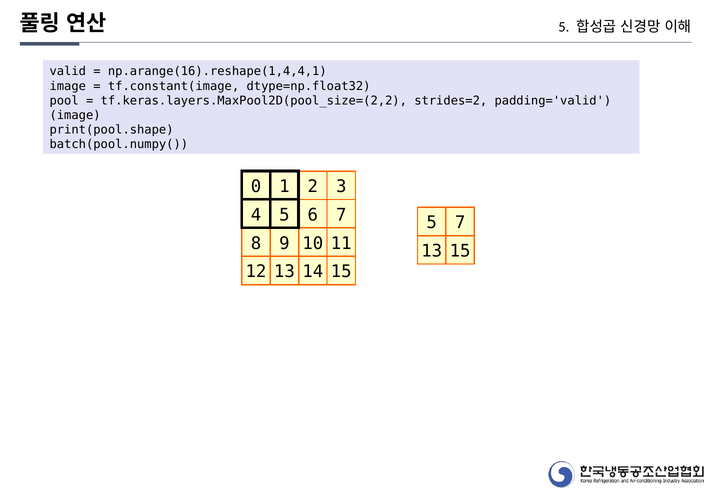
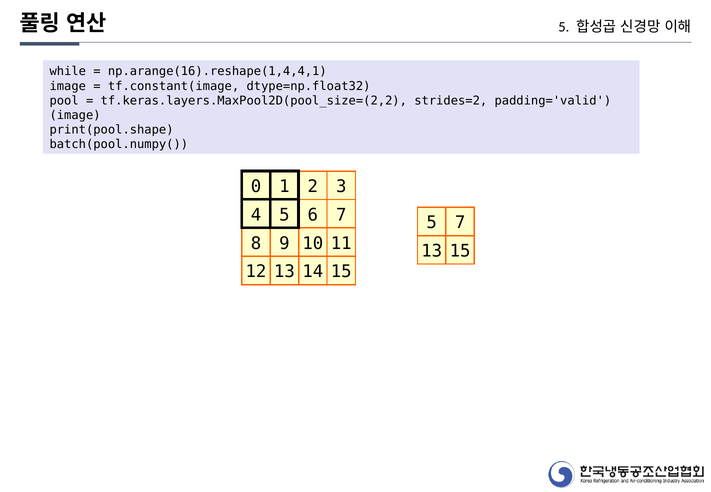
valid: valid -> while (68, 72)
